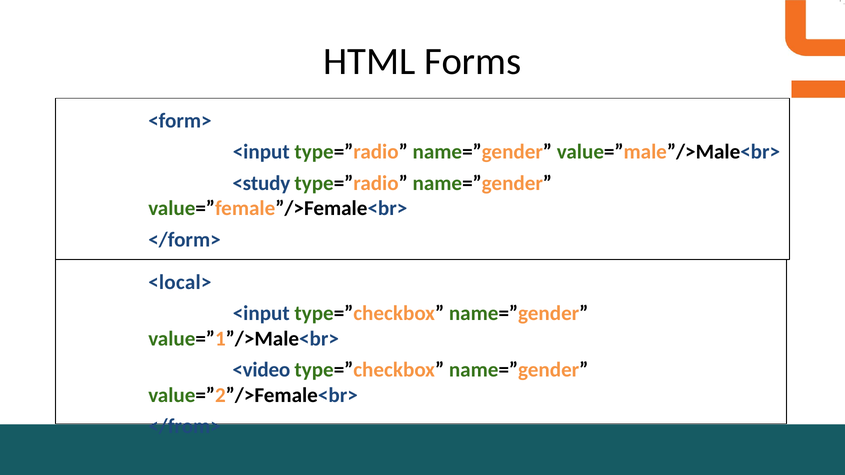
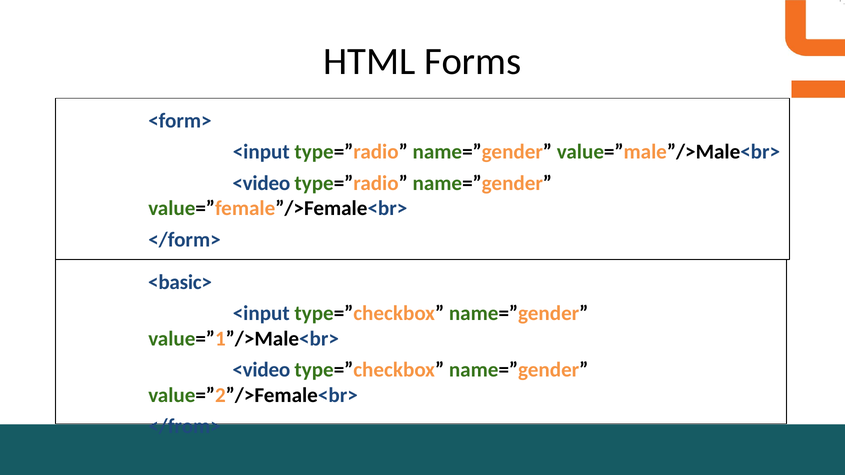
<study: <study -> <video (261, 183)
<local>: <local> -> <basic> (180, 282)
